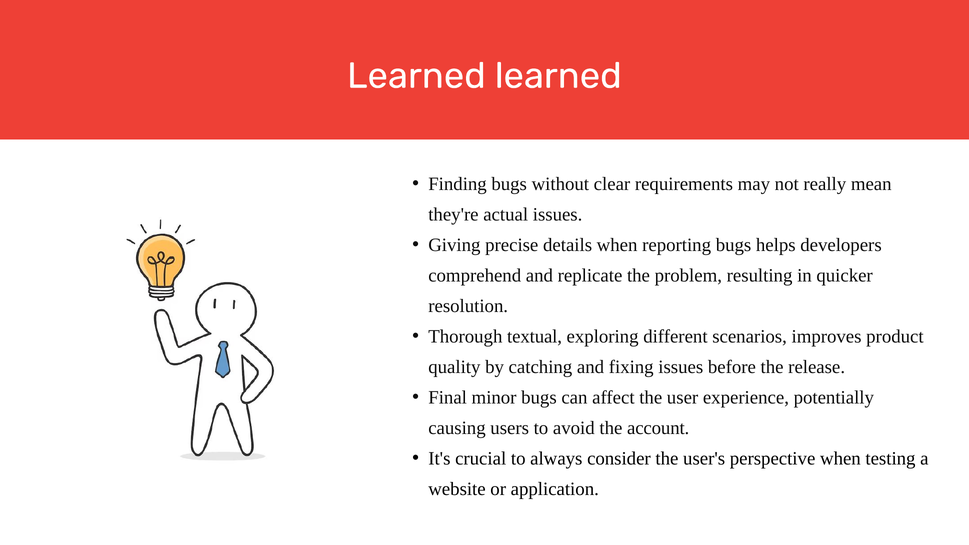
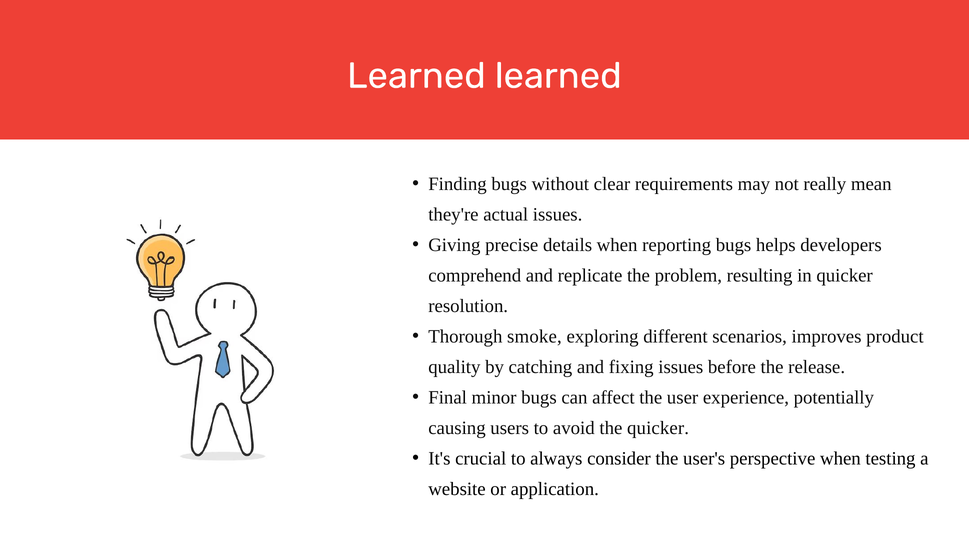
textual: textual -> smoke (534, 337)
the account: account -> quicker (658, 428)
